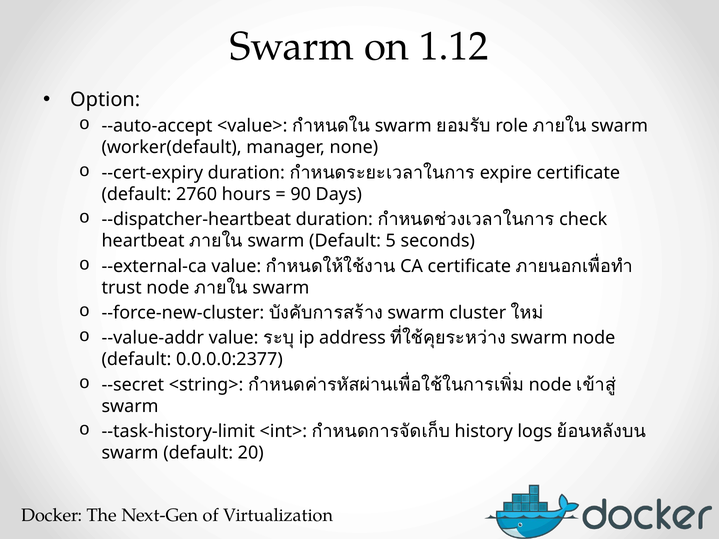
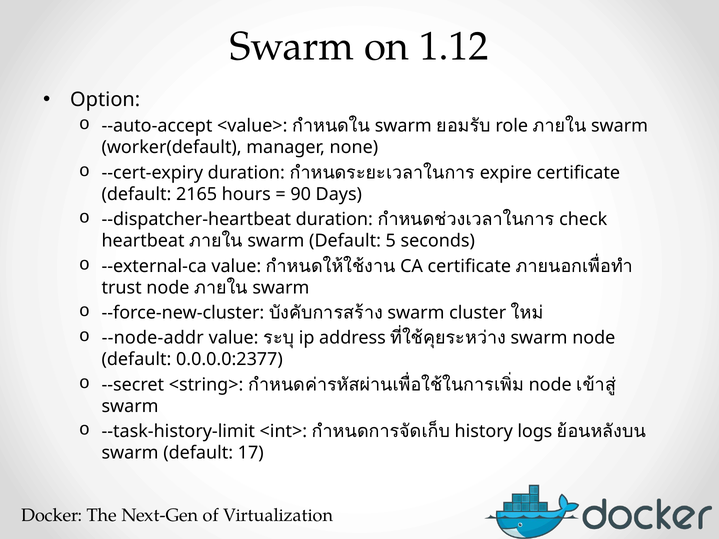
2760: 2760 -> 2165 (197, 194)
--value-addr: --value-addr -> --node-addr (153, 338)
20: 20 -> 17 (251, 453)
